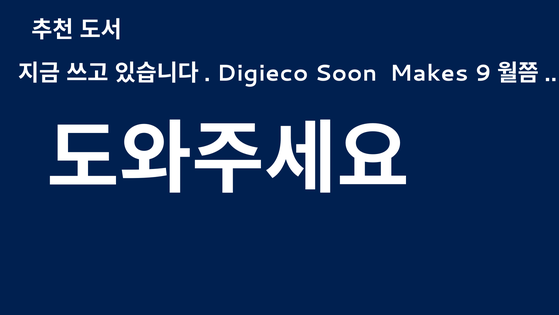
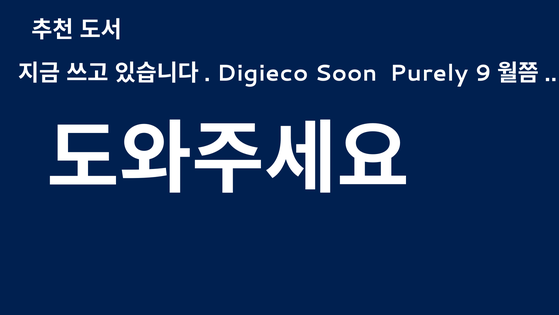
Makes: Makes -> Purely (429, 73)
